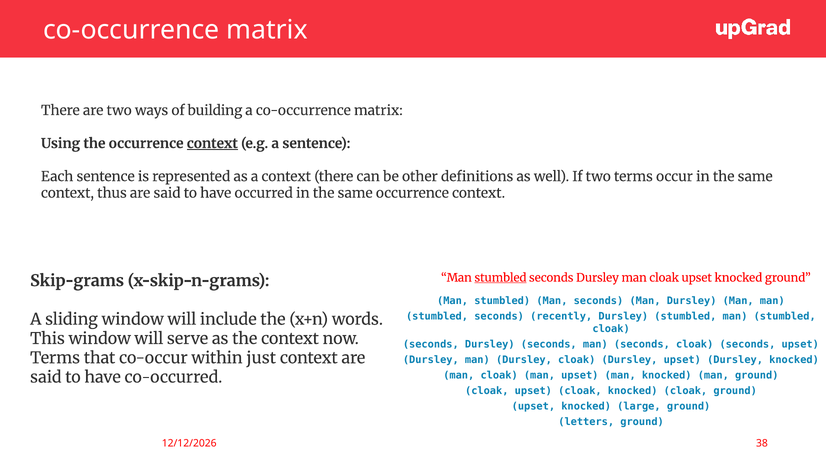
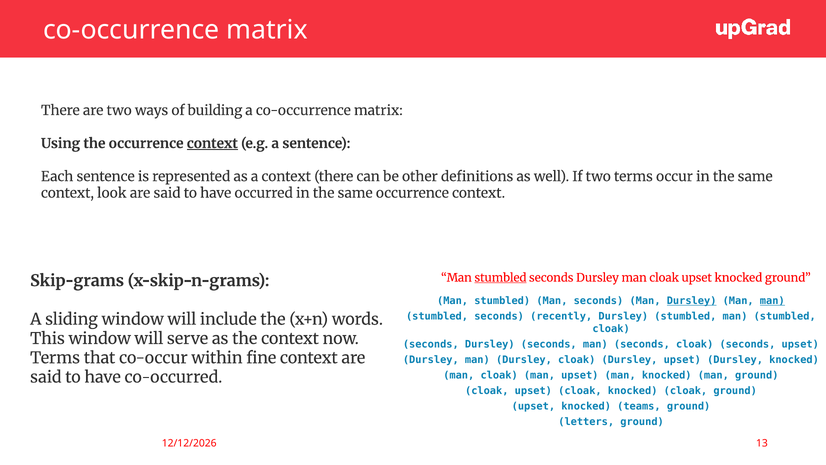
thus: thus -> look (112, 193)
Dursley underline: none -> present (692, 300)
man underline: none -> present (772, 300)
just: just -> fine (261, 358)
large: large -> teams (639, 406)
38: 38 -> 13 (762, 443)
